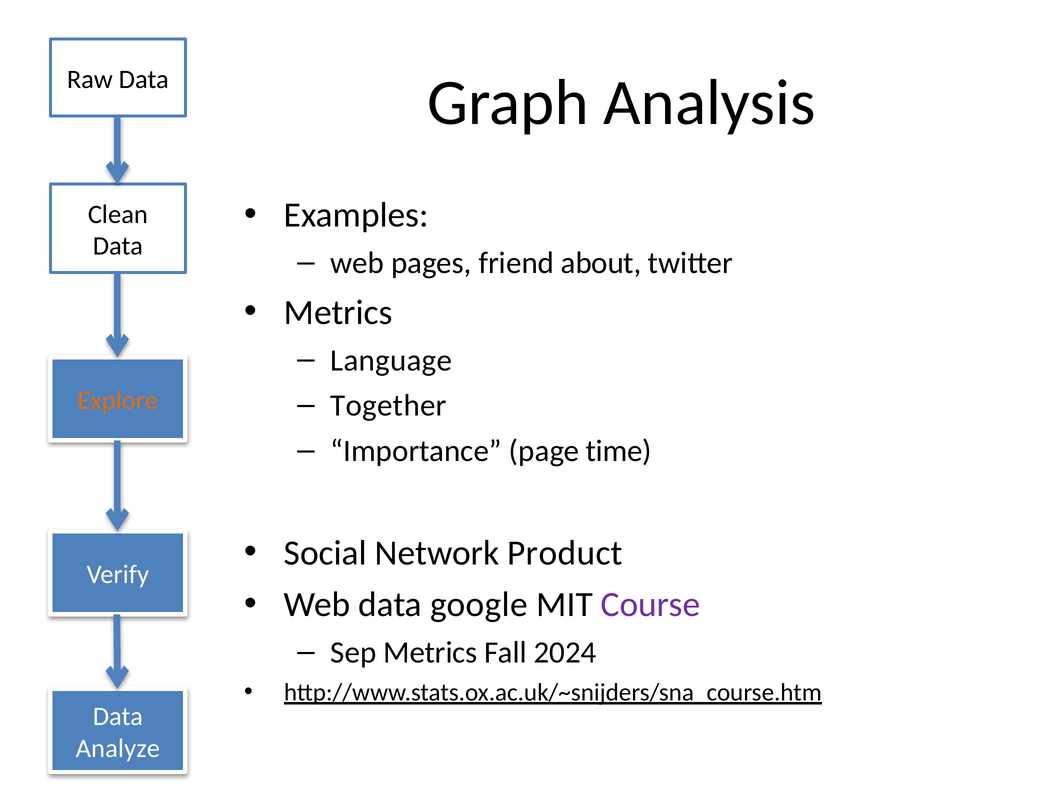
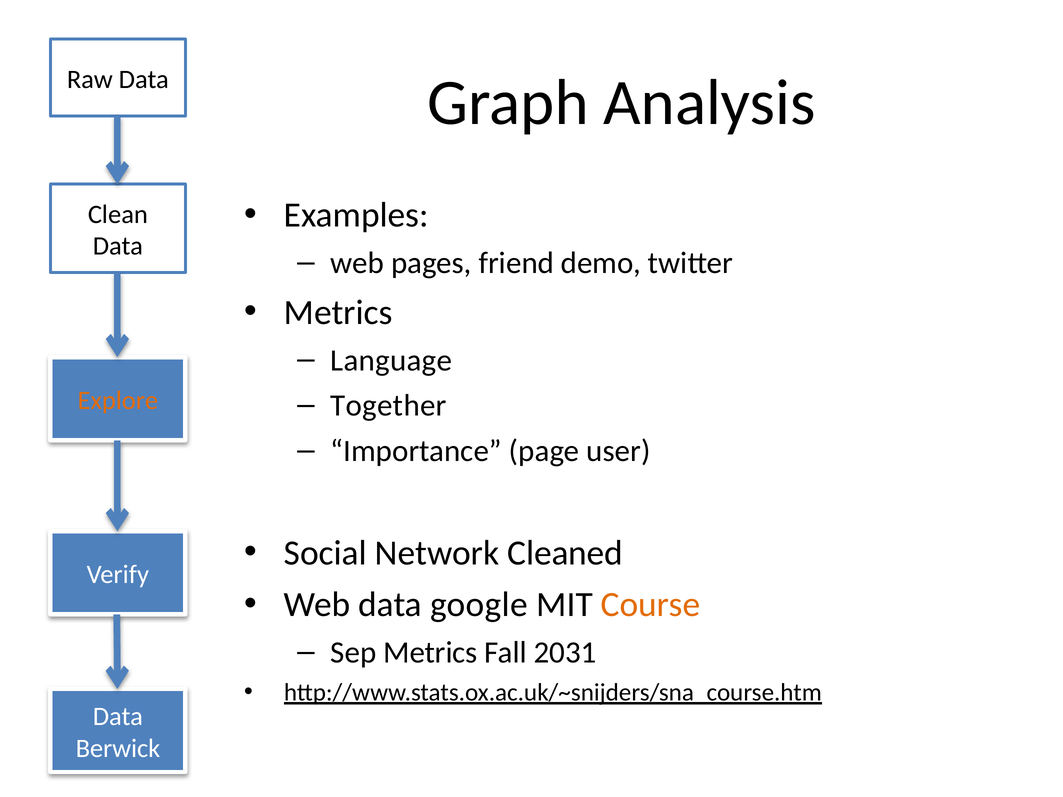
about: about -> demo (601, 263)
time: time -> user (618, 451)
Product: Product -> Cleaned (565, 553)
Course colour: purple -> orange (651, 605)
2024: 2024 -> 2031 (565, 653)
Analyze: Analyze -> Berwick (118, 749)
